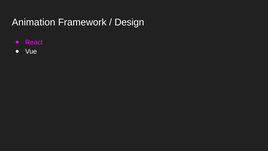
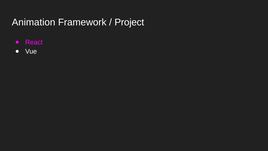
Design: Design -> Project (129, 22)
